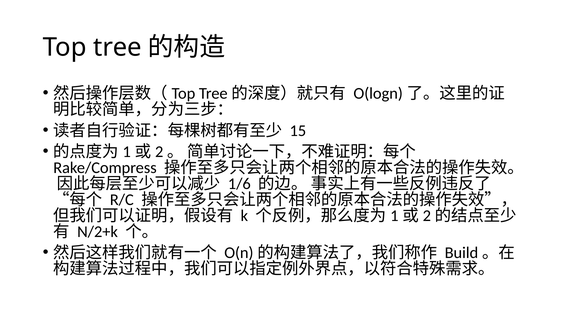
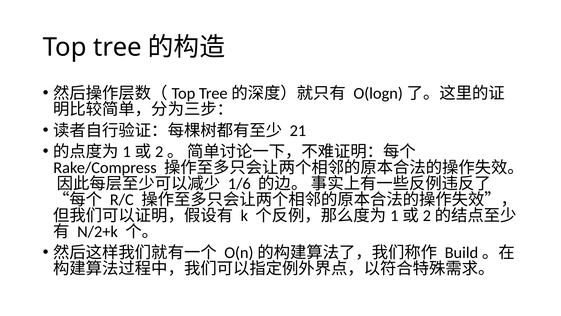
15: 15 -> 21 (298, 131)
